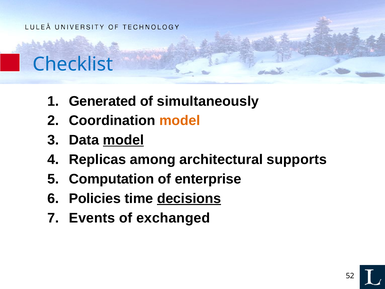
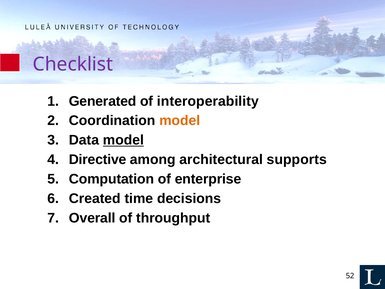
Checklist colour: blue -> purple (73, 64)
simultaneously: simultaneously -> interoperability (208, 101)
Replicas: Replicas -> Directive (98, 159)
Policies: Policies -> Created (95, 198)
decisions underline: present -> none (189, 198)
Events: Events -> Overall (92, 218)
exchanged: exchanged -> throughput (173, 218)
